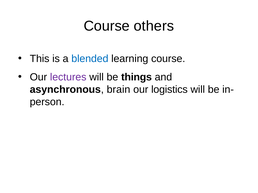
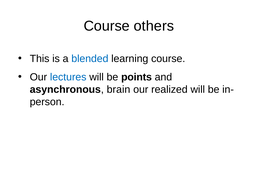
lectures colour: purple -> blue (68, 77)
things: things -> points (137, 77)
logistics: logistics -> realized (169, 90)
